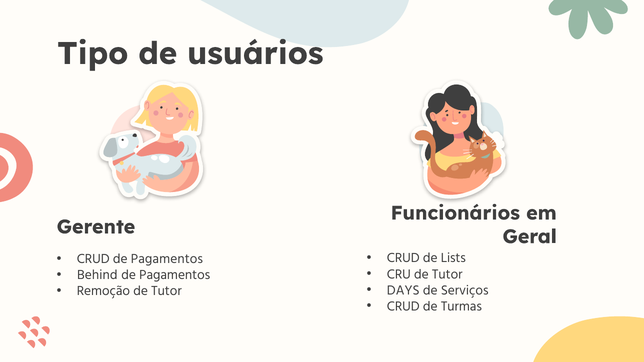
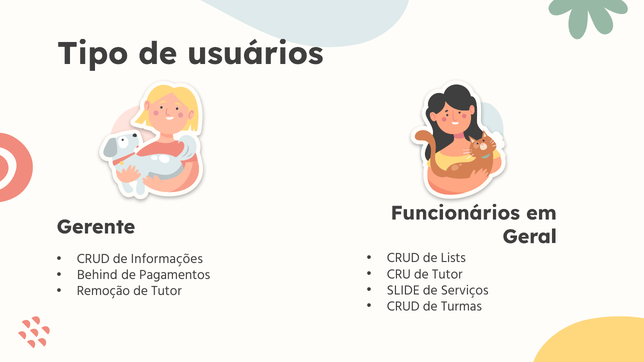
CRUD de Pagamentos: Pagamentos -> Informações (167, 259)
DAYS: DAYS -> SLIDE (403, 290)
